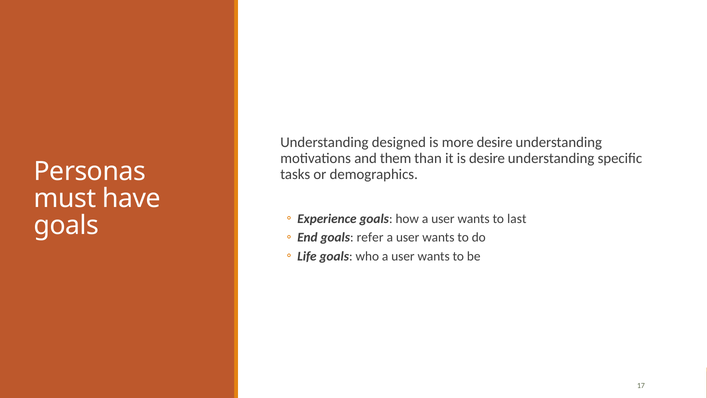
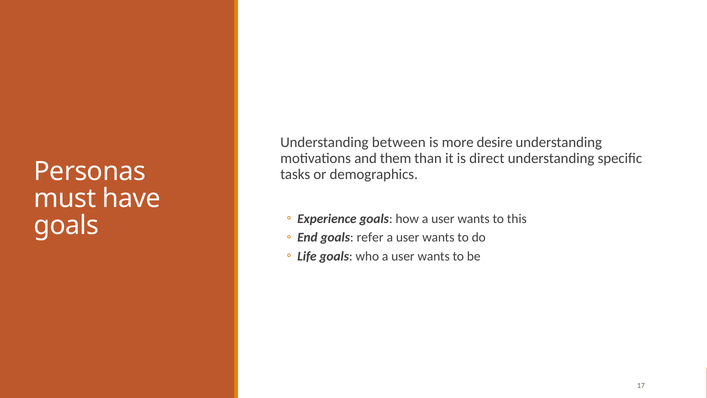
designed: designed -> between (399, 142)
is desire: desire -> direct (487, 158)
last: last -> this (517, 218)
